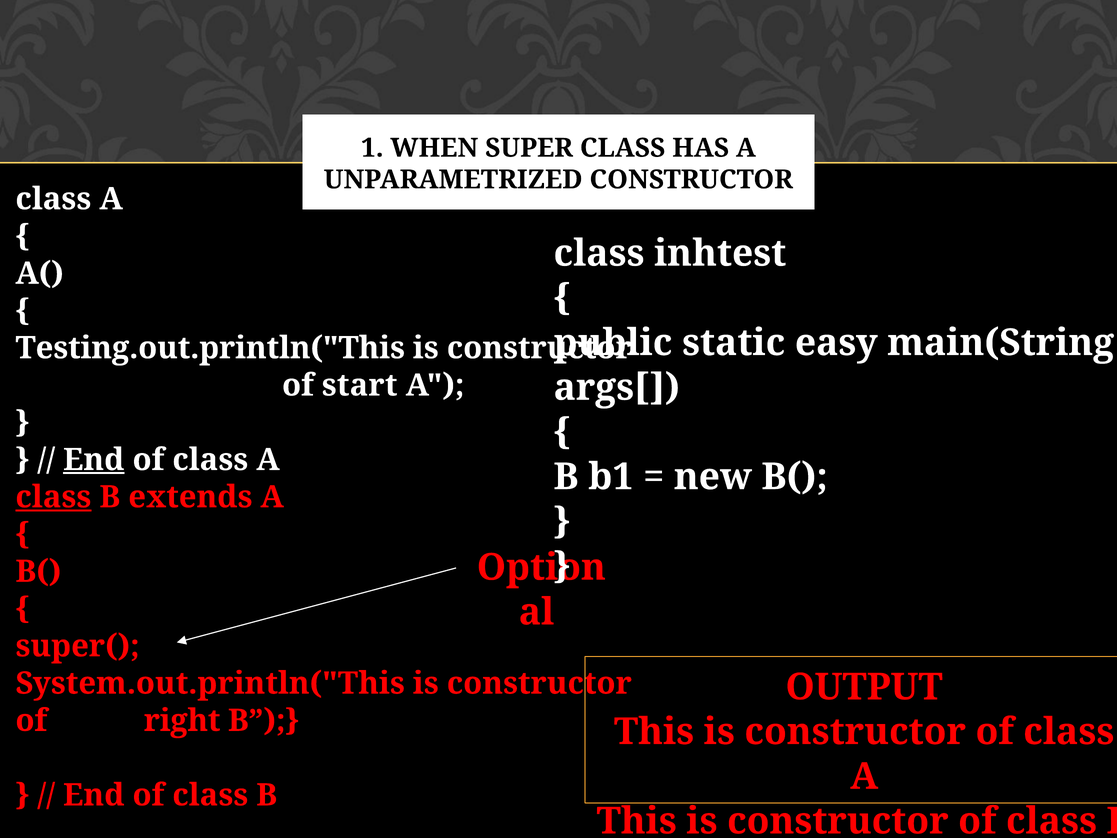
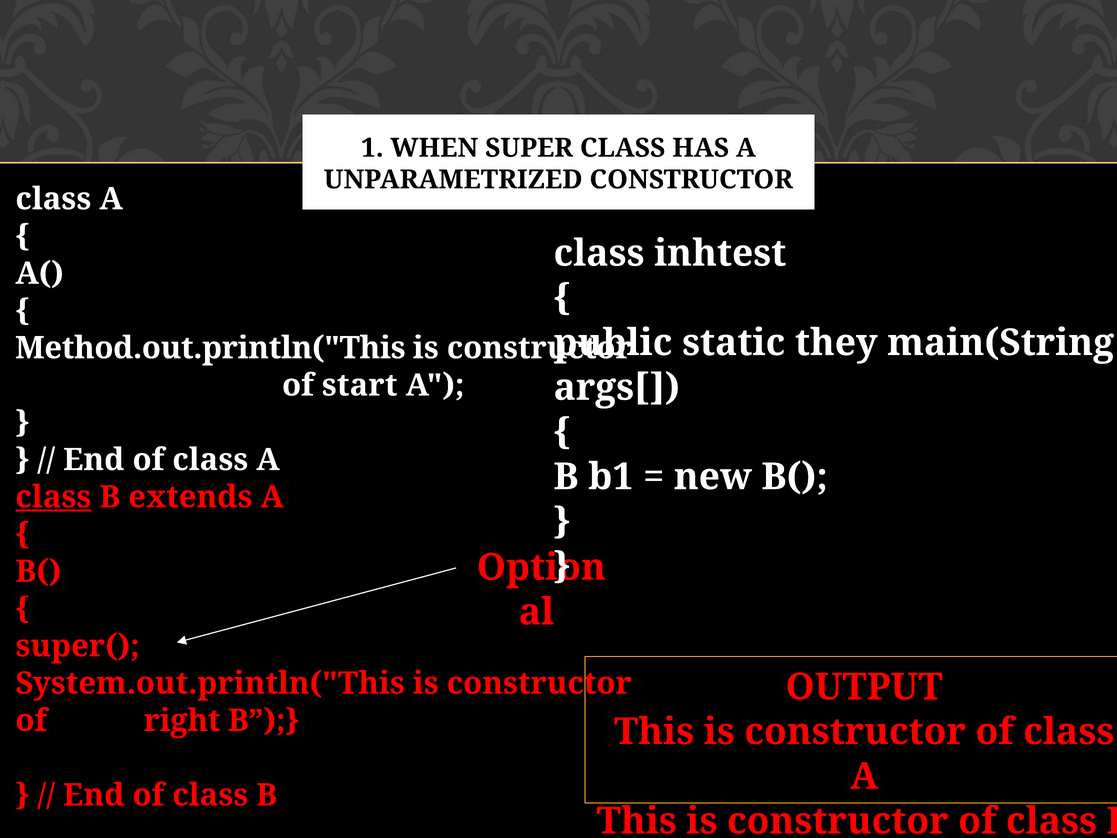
easy: easy -> they (836, 343)
Testing.out.println("This: Testing.out.println("This -> Method.out.println("This (210, 348)
End underline: present -> none (94, 460)
